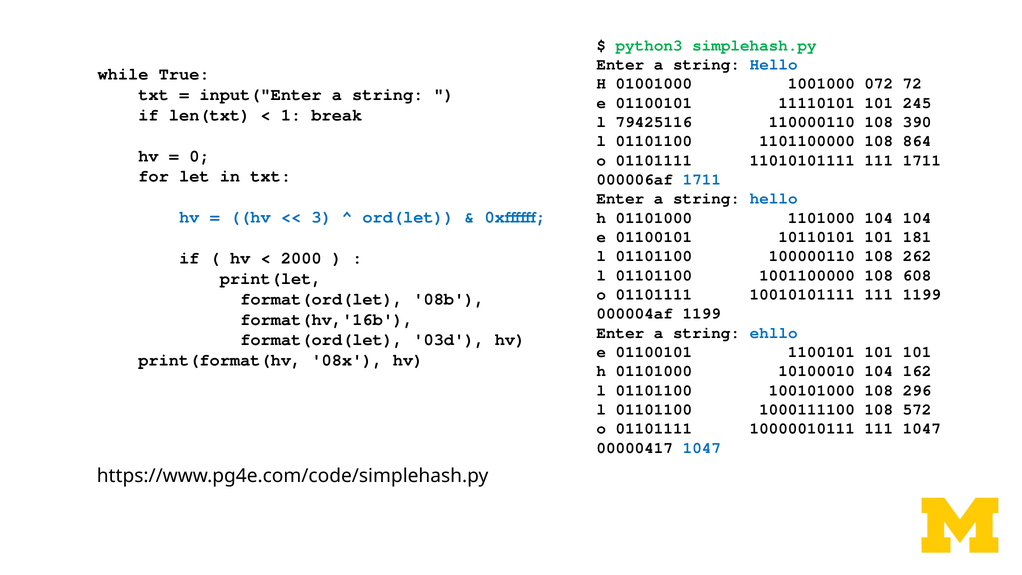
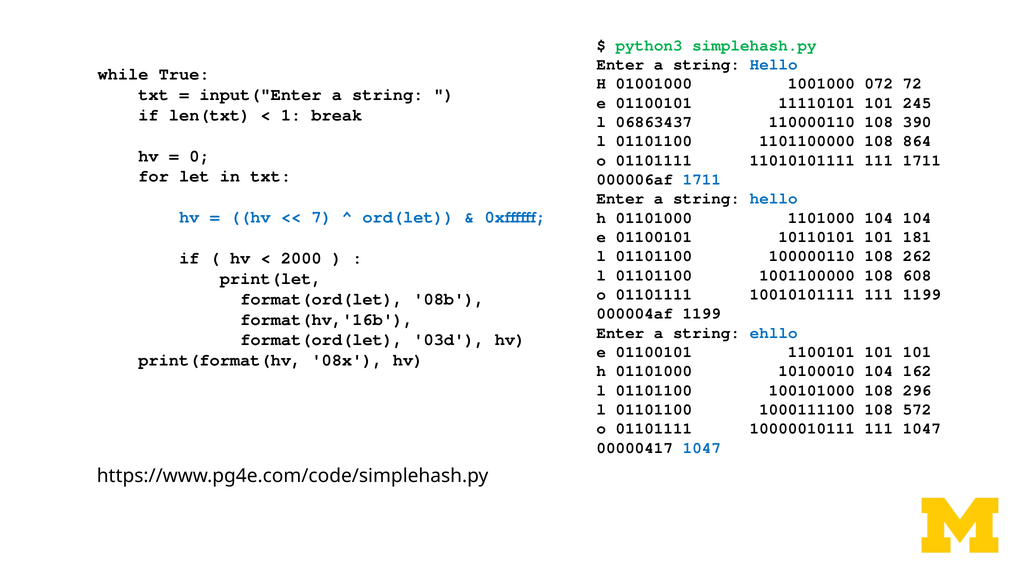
79425116: 79425116 -> 06863437 (654, 122)
3: 3 -> 7 (322, 217)
